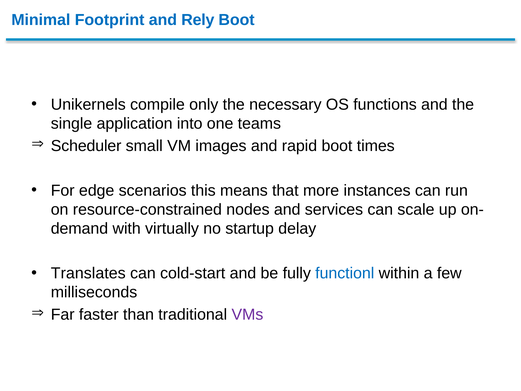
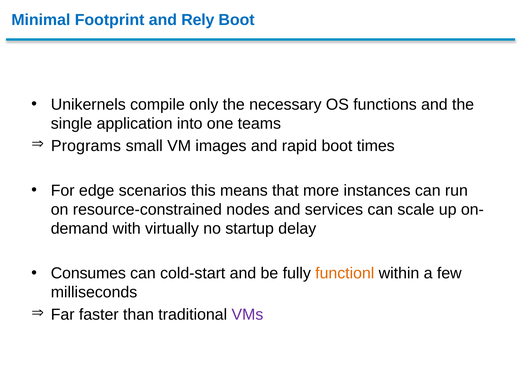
Scheduler: Scheduler -> Programs (86, 146)
Translates: Translates -> Consumes (88, 273)
functionl colour: blue -> orange (345, 273)
